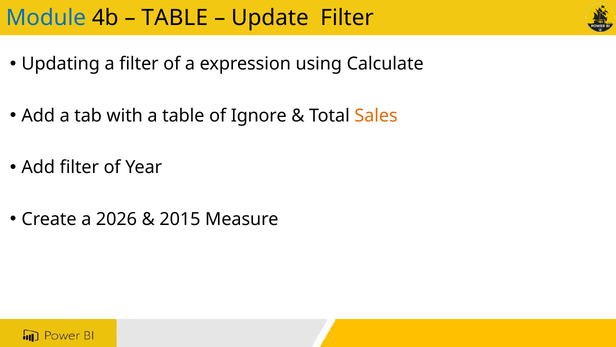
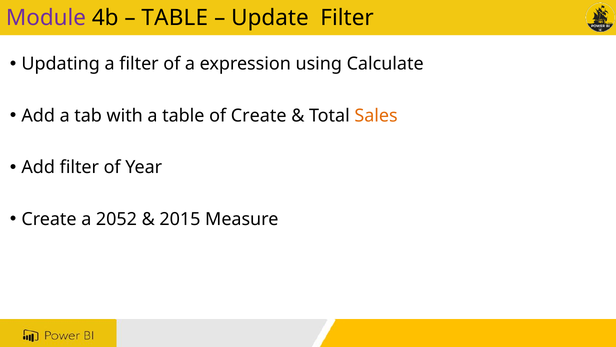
Module colour: blue -> purple (46, 18)
of Ignore: Ignore -> Create (259, 116)
2026: 2026 -> 2052 (116, 219)
